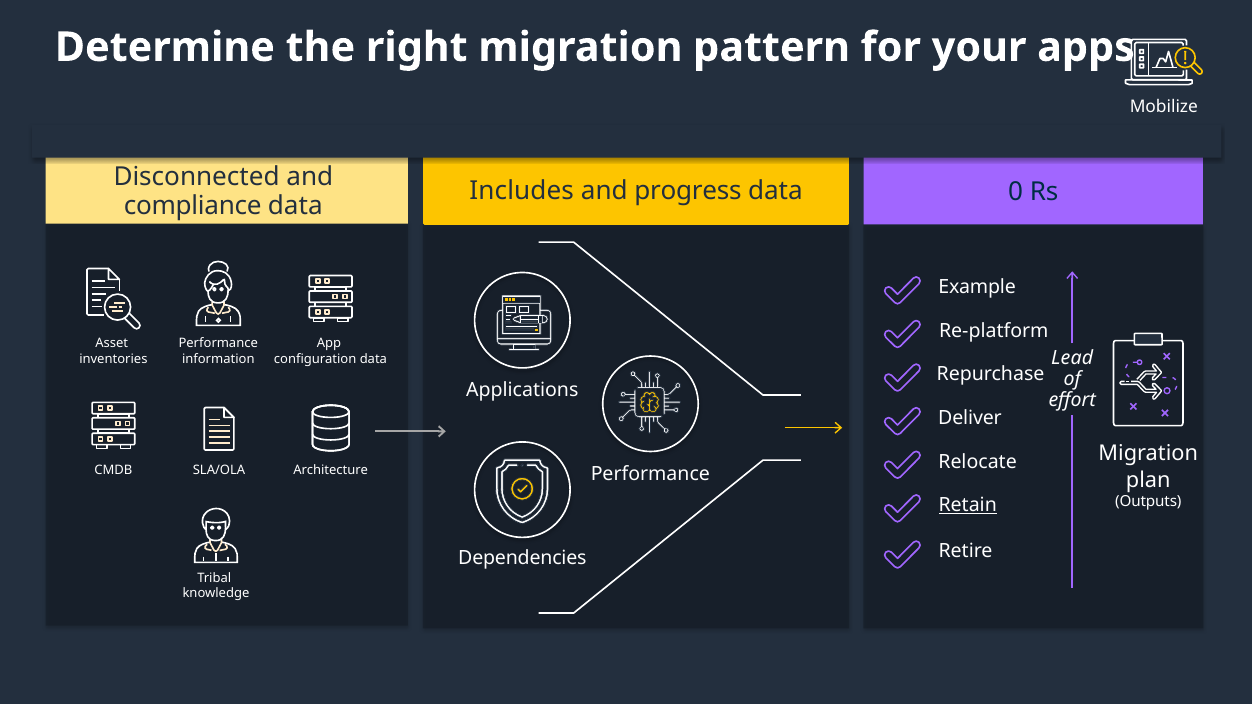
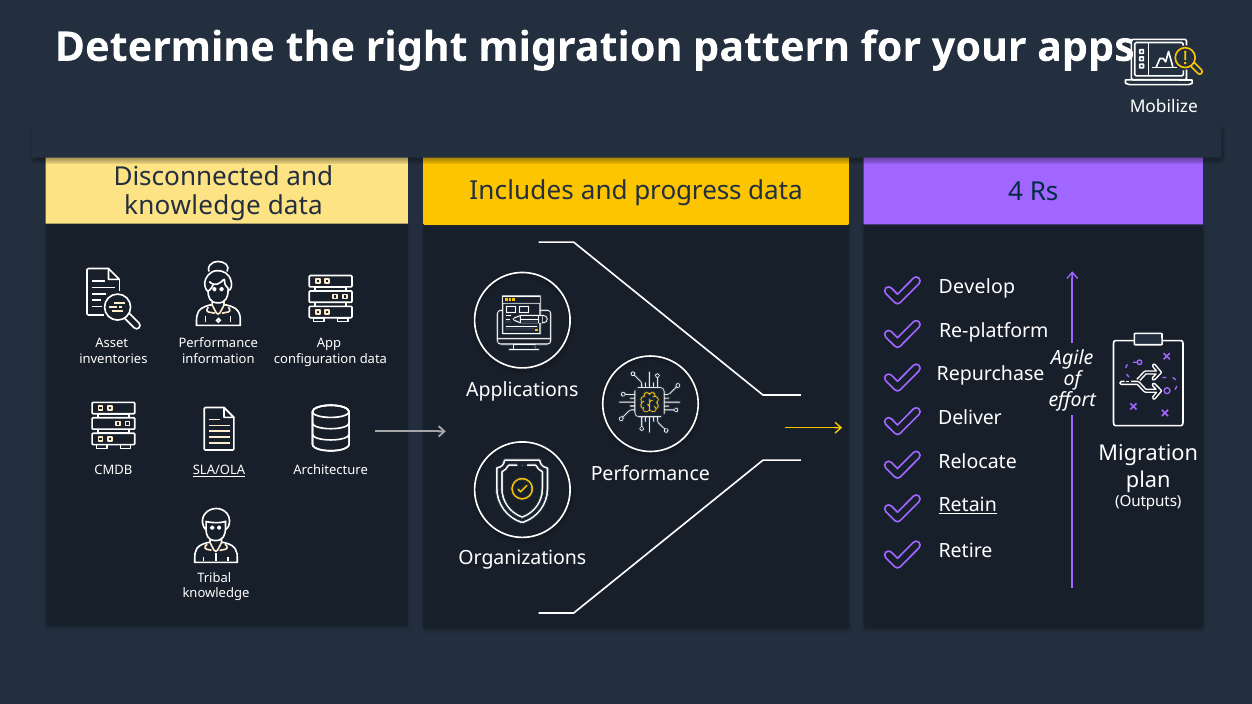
0: 0 -> 4 (1016, 192)
compliance: compliance -> knowledge (192, 205)
Example: Example -> Develop (977, 287)
Lead: Lead -> Agile (1072, 358)
SLA/OLA underline: none -> present (219, 471)
Dependencies: Dependencies -> Organizations (522, 558)
